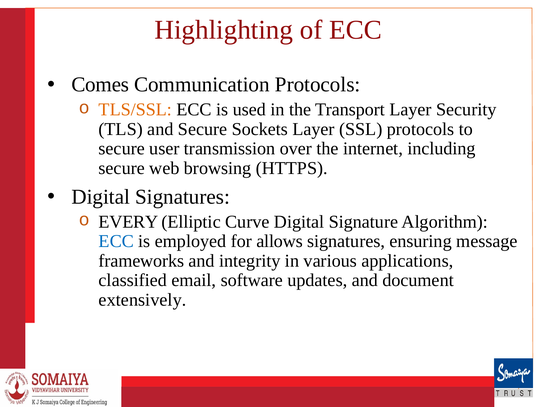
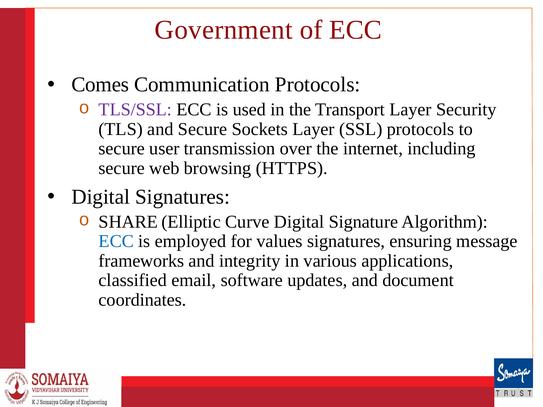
Highlighting: Highlighting -> Government (224, 30)
TLS/SSL colour: orange -> purple (135, 110)
EVERY: EVERY -> SHARE (128, 222)
allows: allows -> values (279, 241)
extensively: extensively -> coordinates (143, 300)
